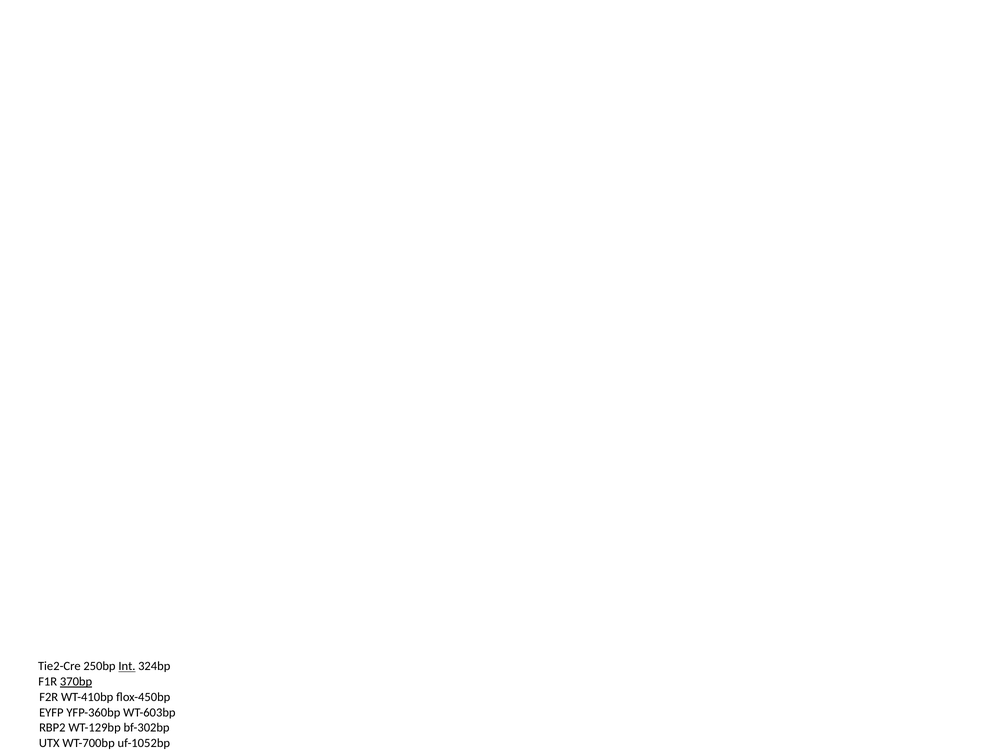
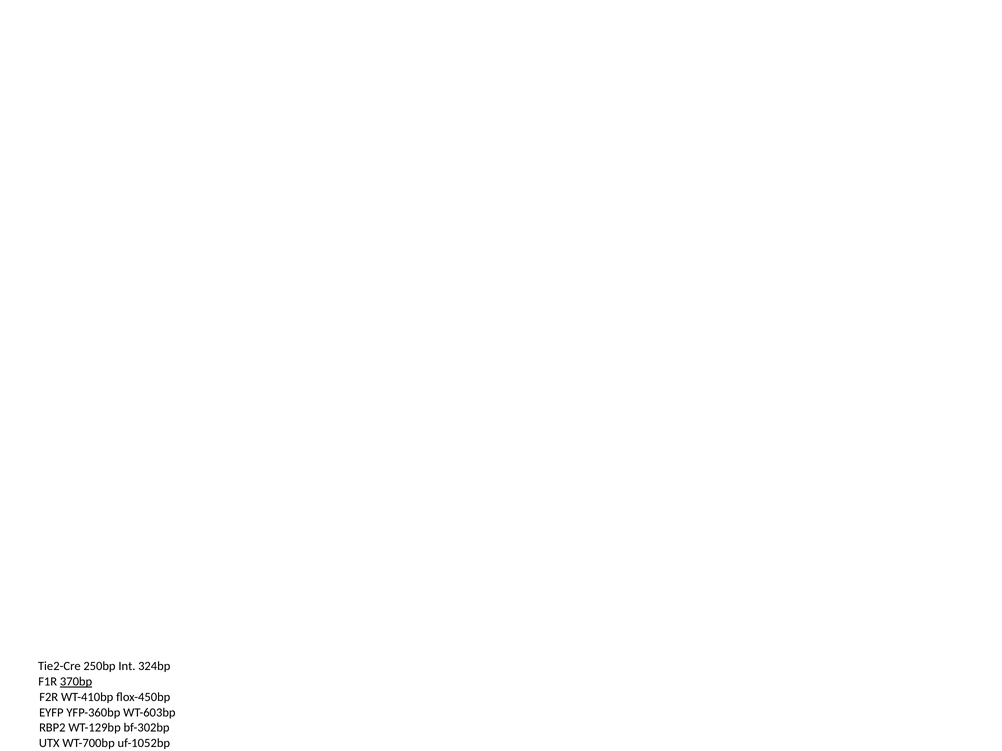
Int underline: present -> none (127, 667)
